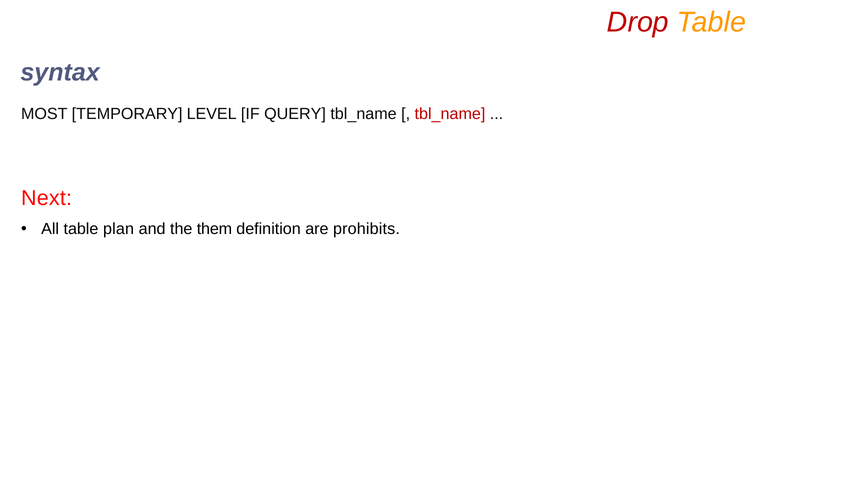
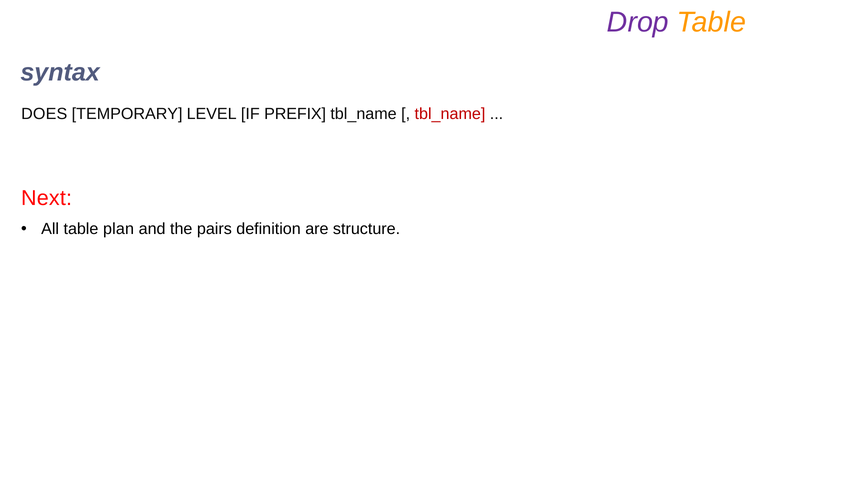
Drop colour: red -> purple (638, 22)
MOST: MOST -> DOES (44, 114)
QUERY: QUERY -> PREFIX (295, 114)
them: them -> pairs (214, 229)
prohibits: prohibits -> structure (367, 229)
